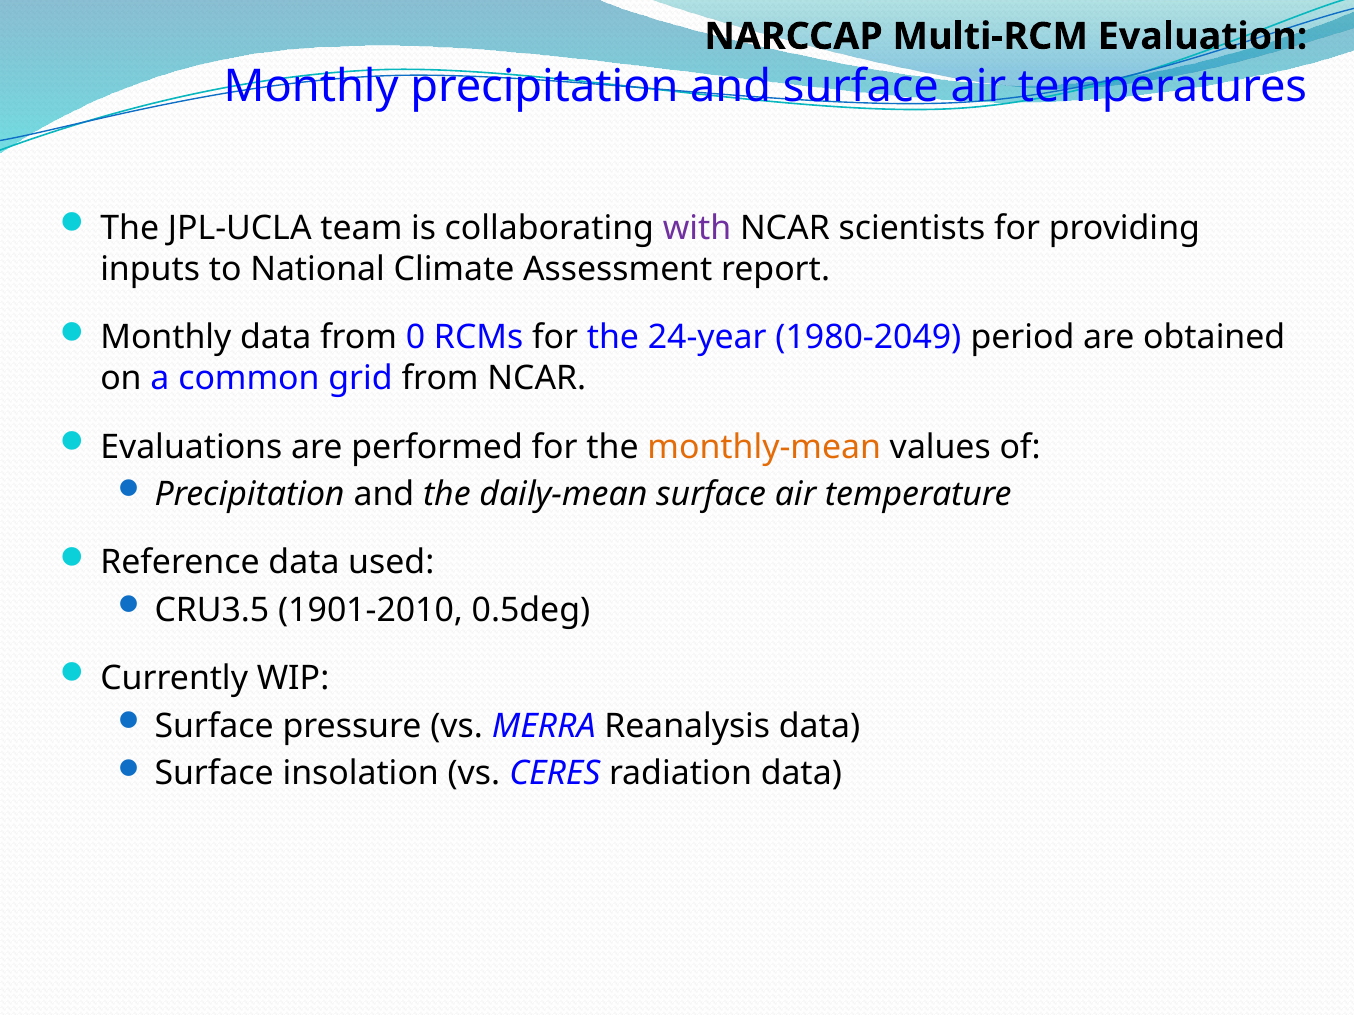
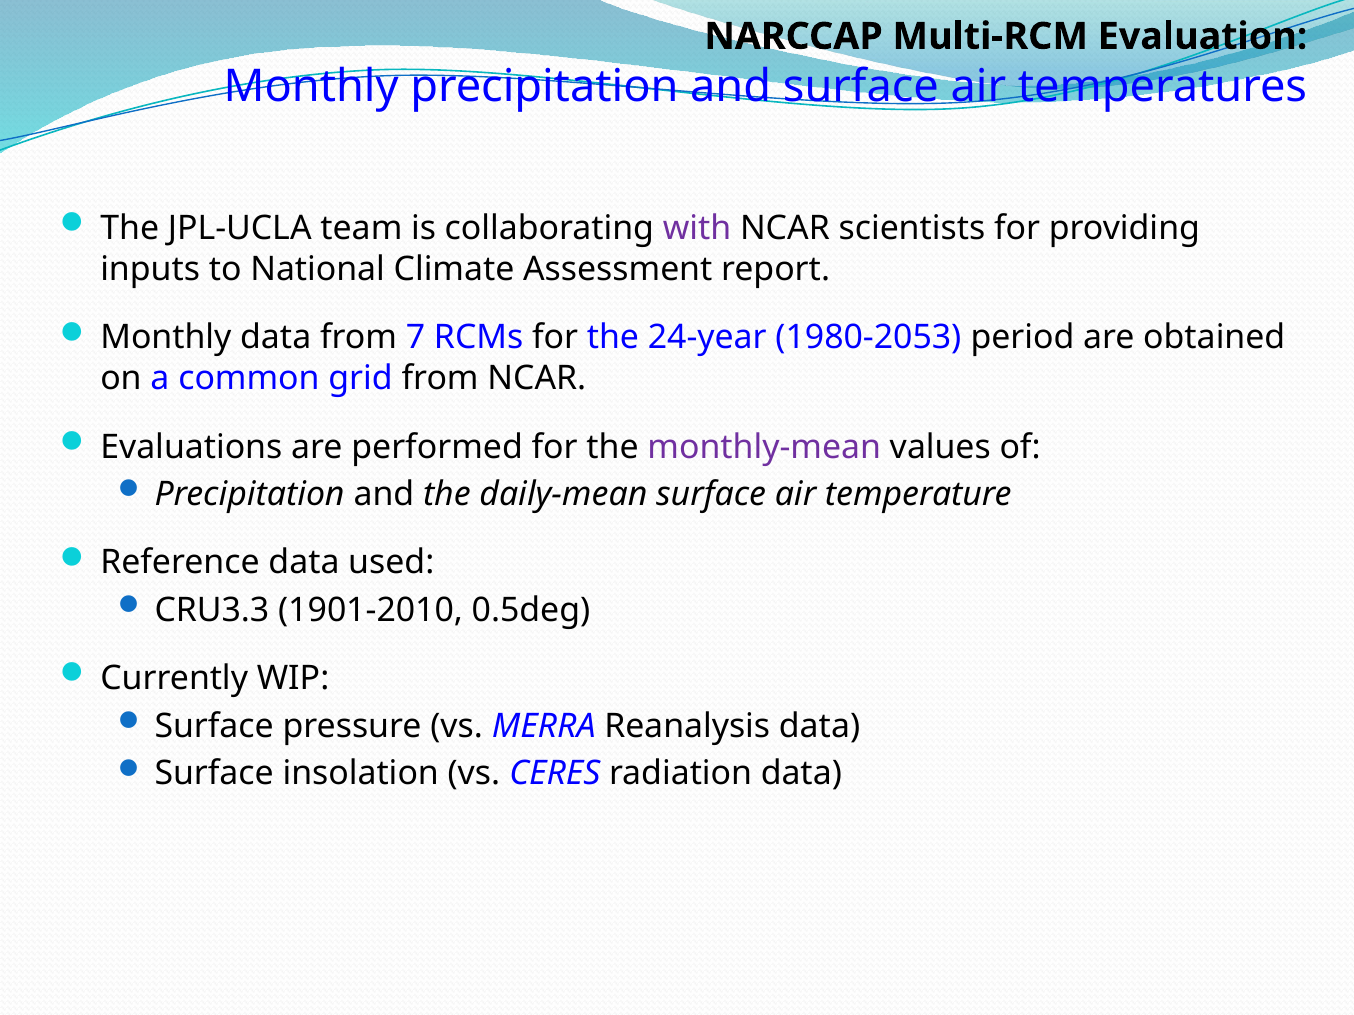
0: 0 -> 7 (416, 338)
1980-2049: 1980-2049 -> 1980-2053 (868, 338)
monthly-mean colour: orange -> purple (764, 447)
CRU3.5: CRU3.5 -> CRU3.3 (212, 610)
